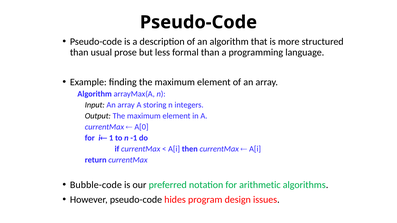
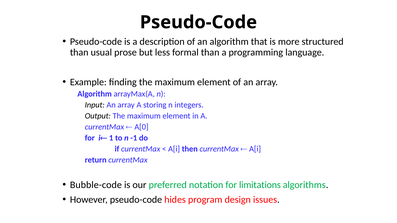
arithmetic: arithmetic -> limitations (260, 185)
